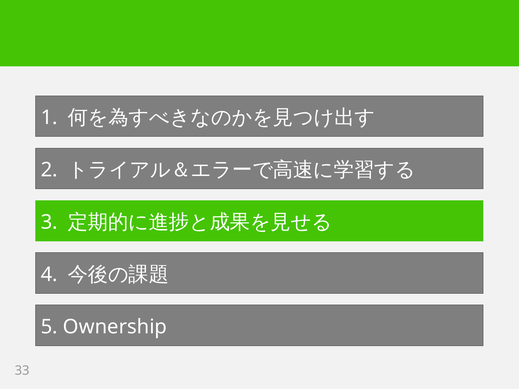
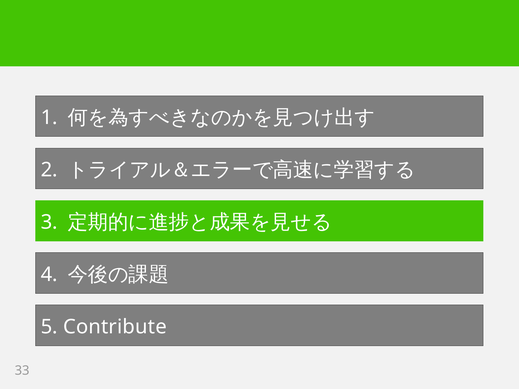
Ownership: Ownership -> Contribute (115, 327)
